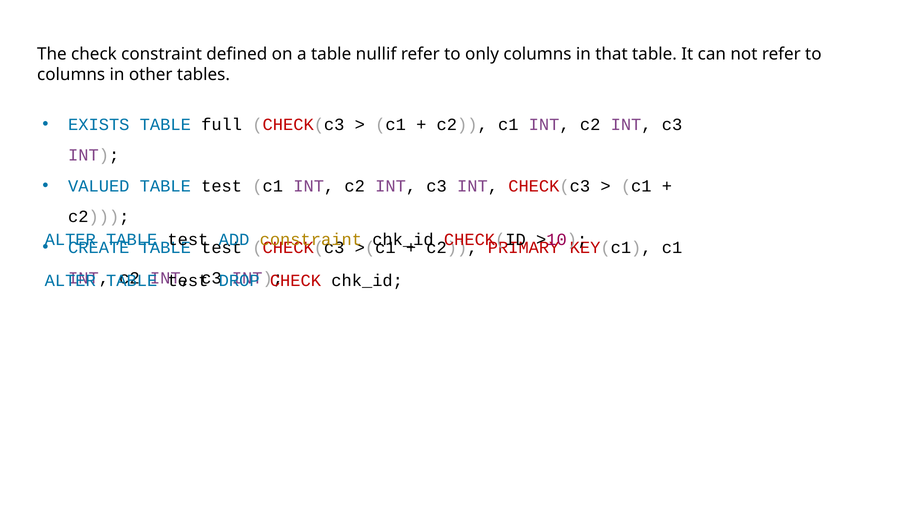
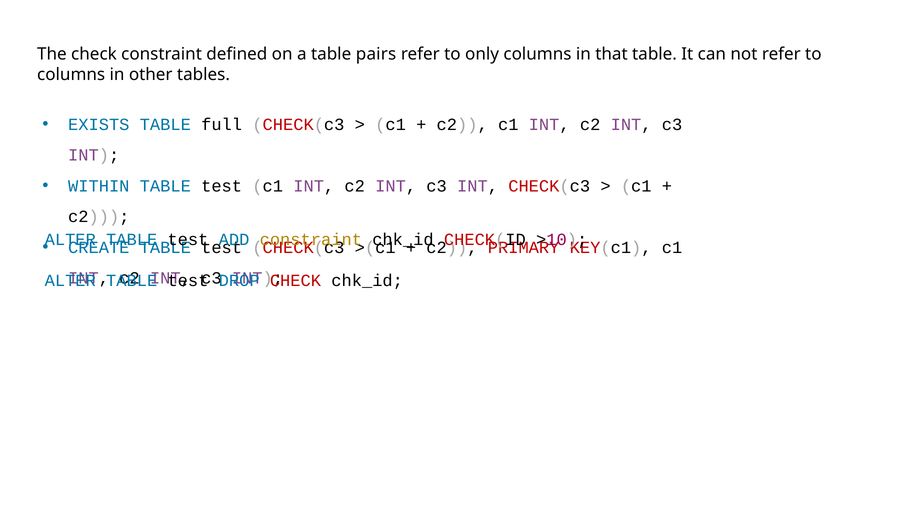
nullif: nullif -> pairs (376, 54)
VALUED: VALUED -> WITHIN (99, 186)
